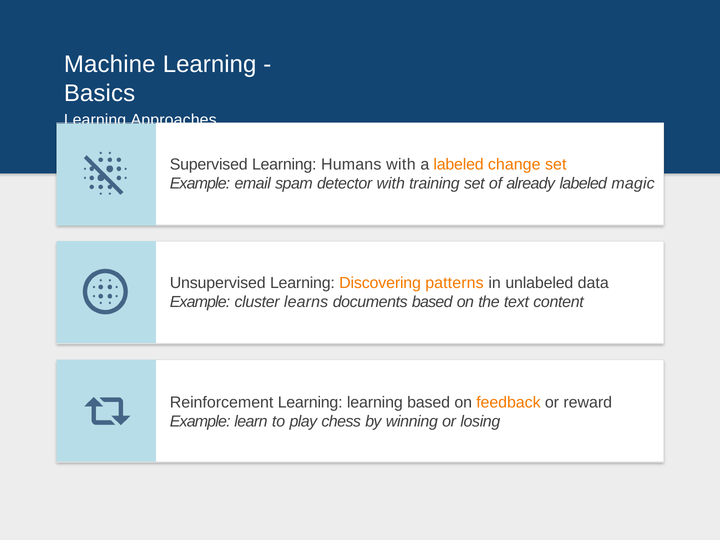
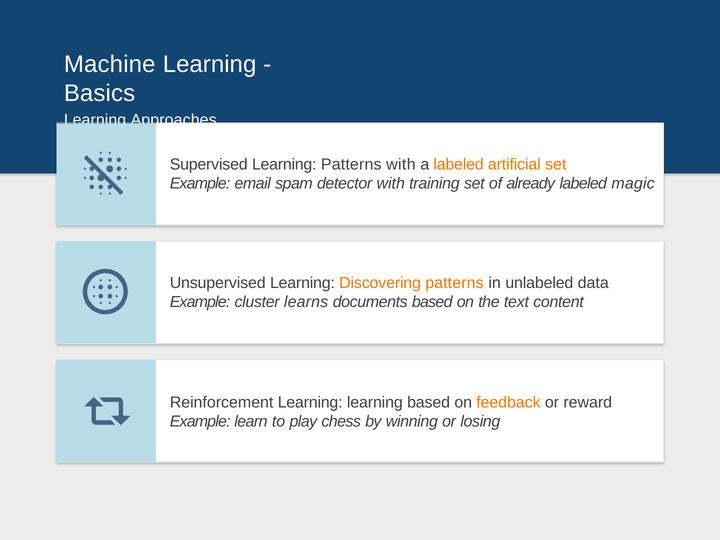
Learning Humans: Humans -> Patterns (351, 164)
change: change -> artificial (514, 164)
